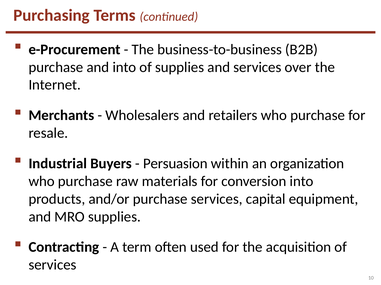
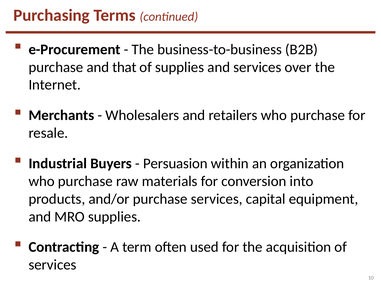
and into: into -> that (124, 67)
